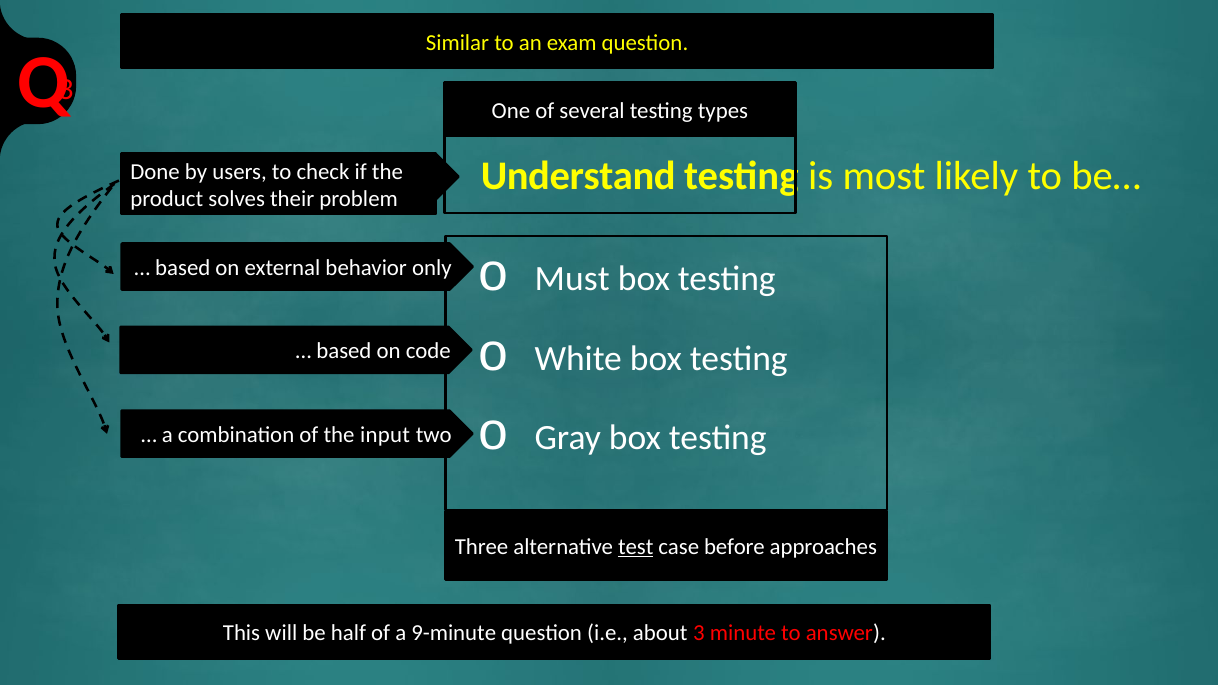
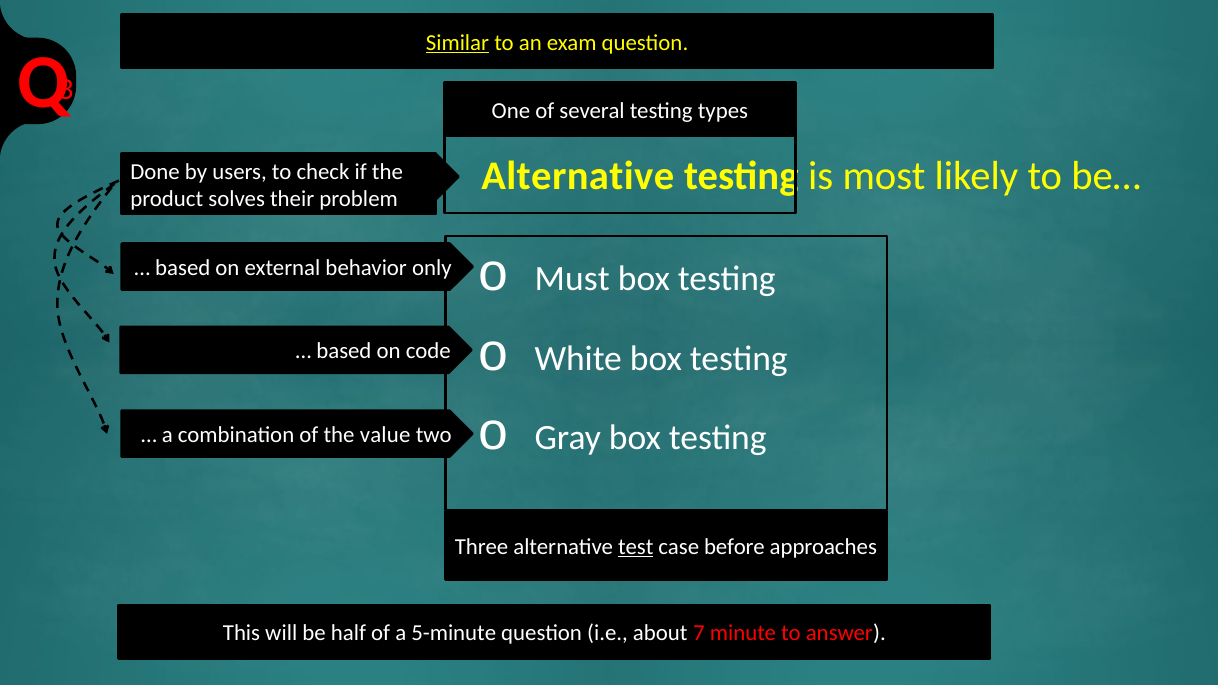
Similar underline: none -> present (457, 43)
Understand: Understand -> Alternative (578, 176)
input: input -> value (385, 435)
9-minute: 9-minute -> 5-minute (454, 633)
about 3: 3 -> 7 (699, 633)
